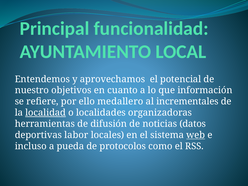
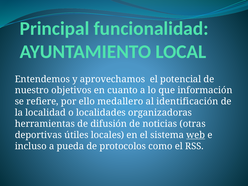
incrementales: incrementales -> identificación (187, 101)
localidad underline: present -> none (46, 113)
datos: datos -> otras (193, 124)
labor: labor -> útiles (76, 135)
